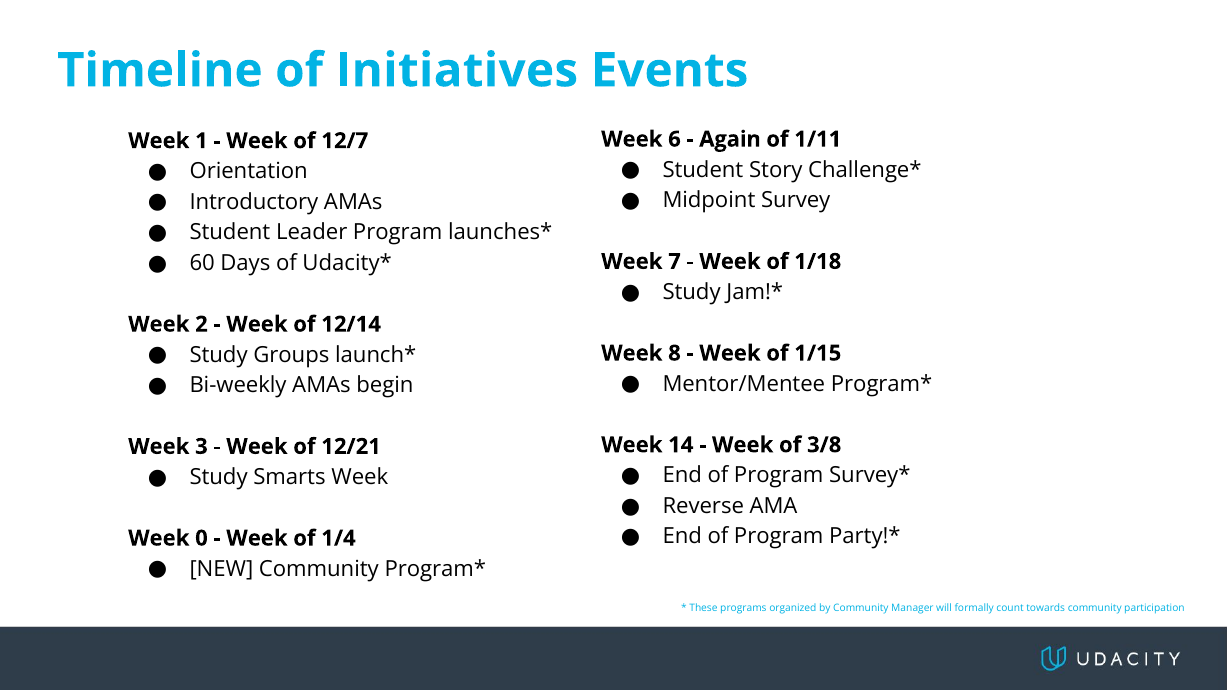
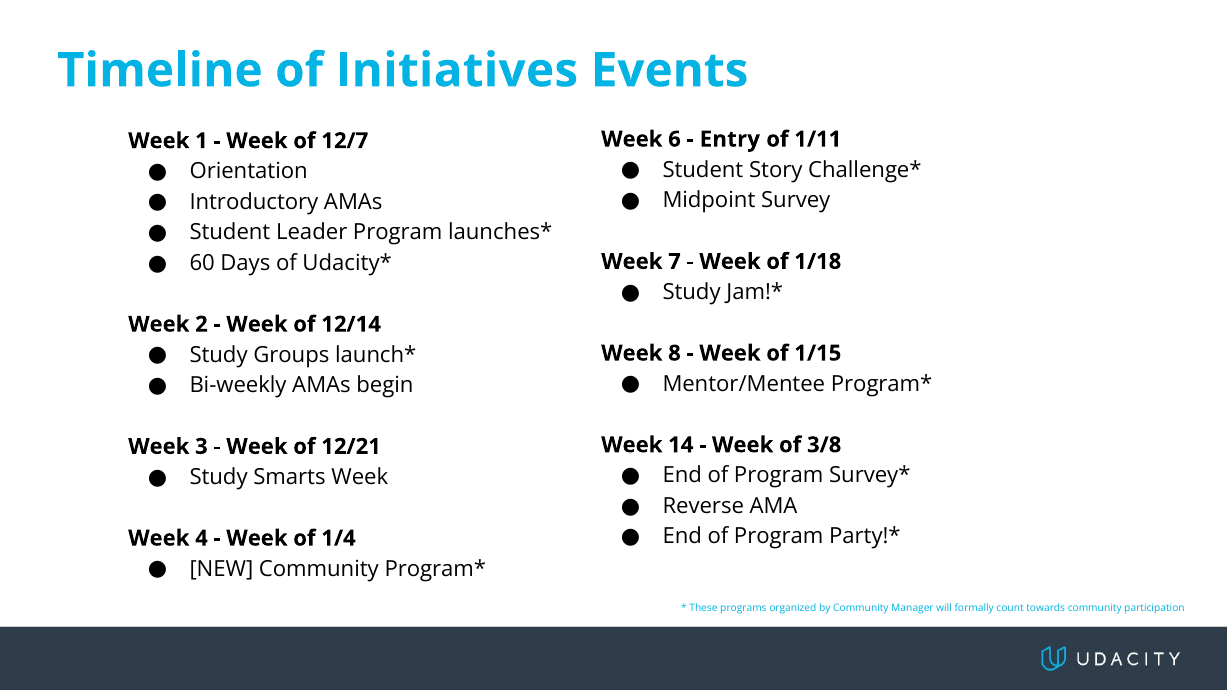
Again: Again -> Entry (730, 139)
0: 0 -> 4 (201, 538)
